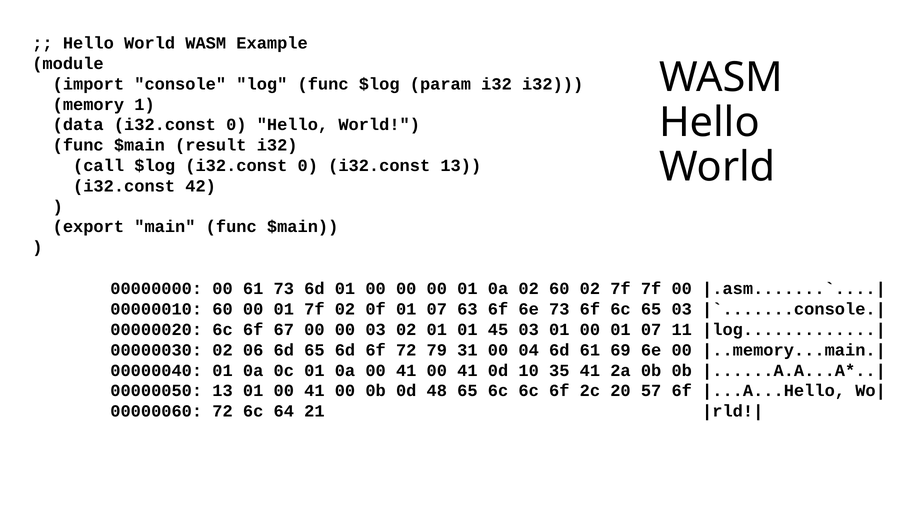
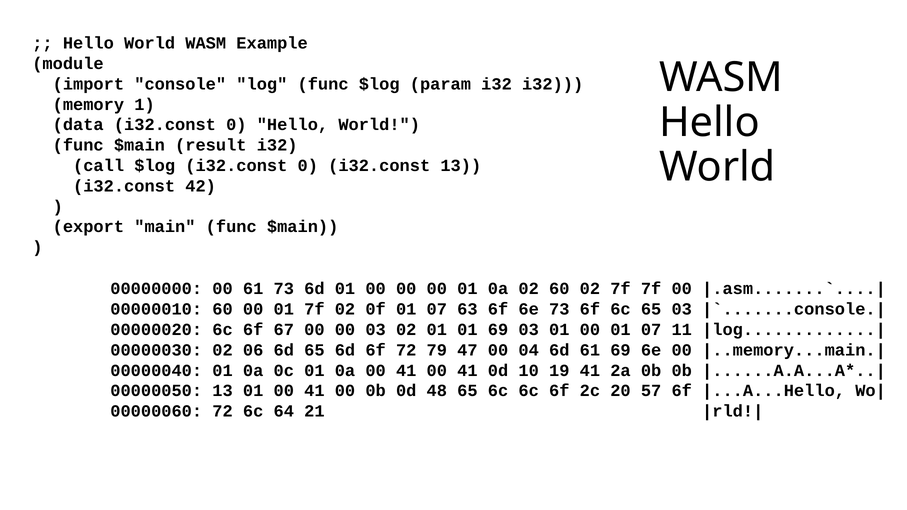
01 45: 45 -> 69 (498, 330)
31: 31 -> 47 (467, 350)
35: 35 -> 19 (559, 371)
